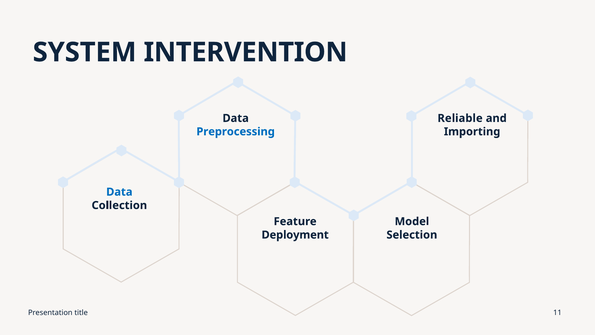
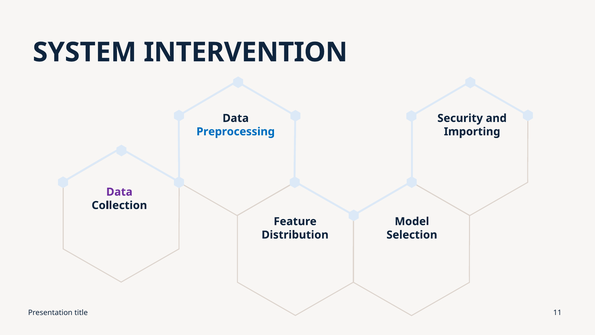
Reliable: Reliable -> Security (460, 118)
Data colour: blue -> purple (119, 192)
Deployment: Deployment -> Distribution (295, 235)
